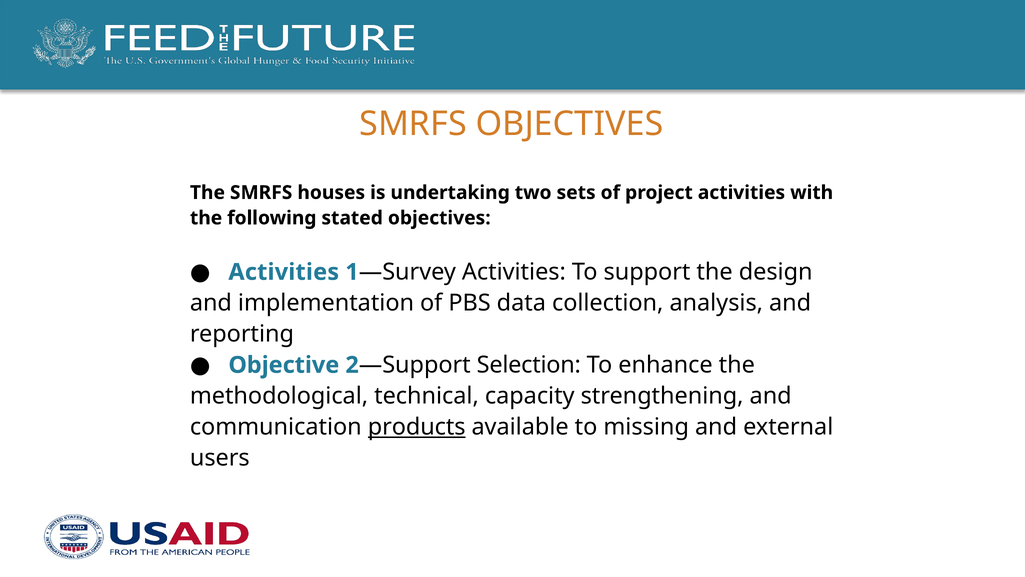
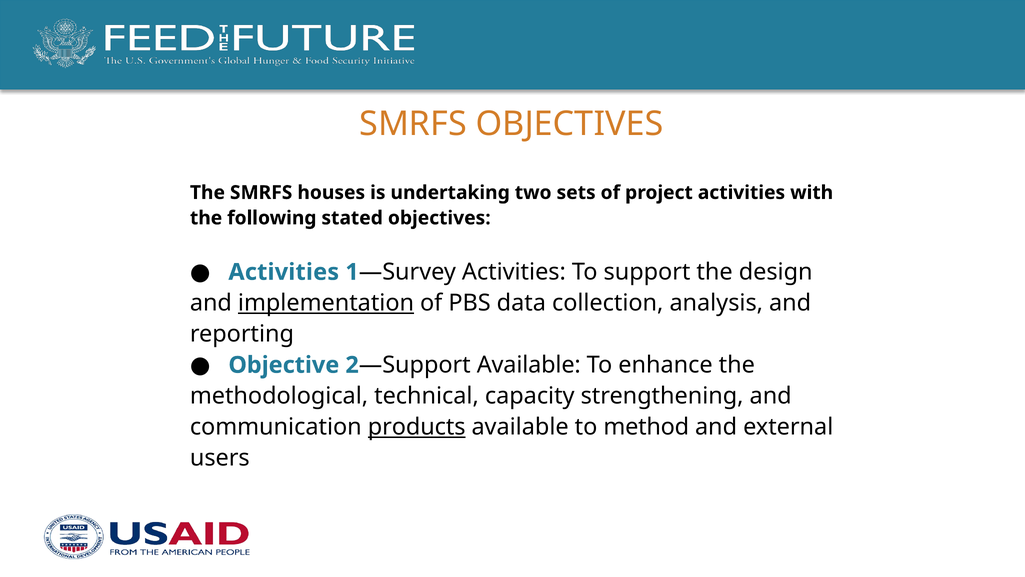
implementation underline: none -> present (326, 303)
Selection: Selection -> Available (529, 365)
missing: missing -> method (646, 427)
